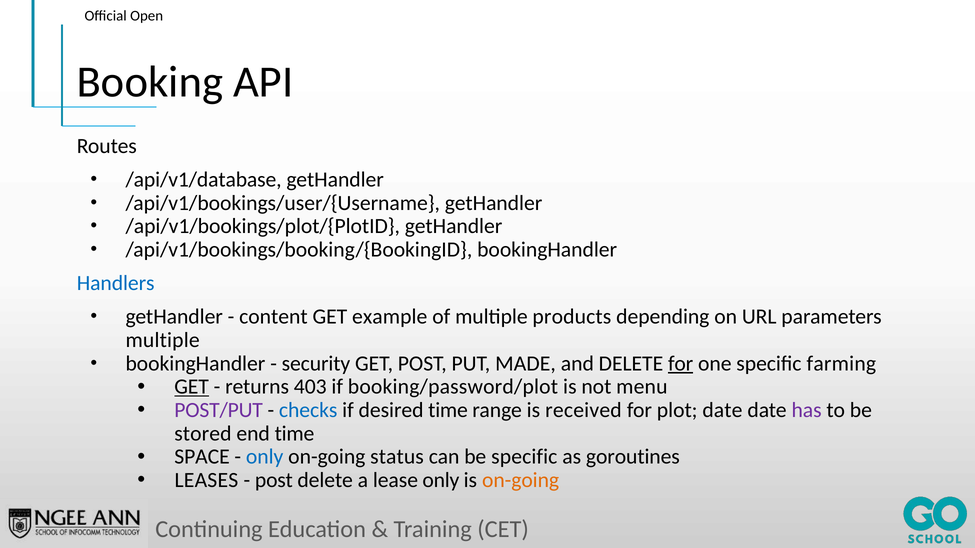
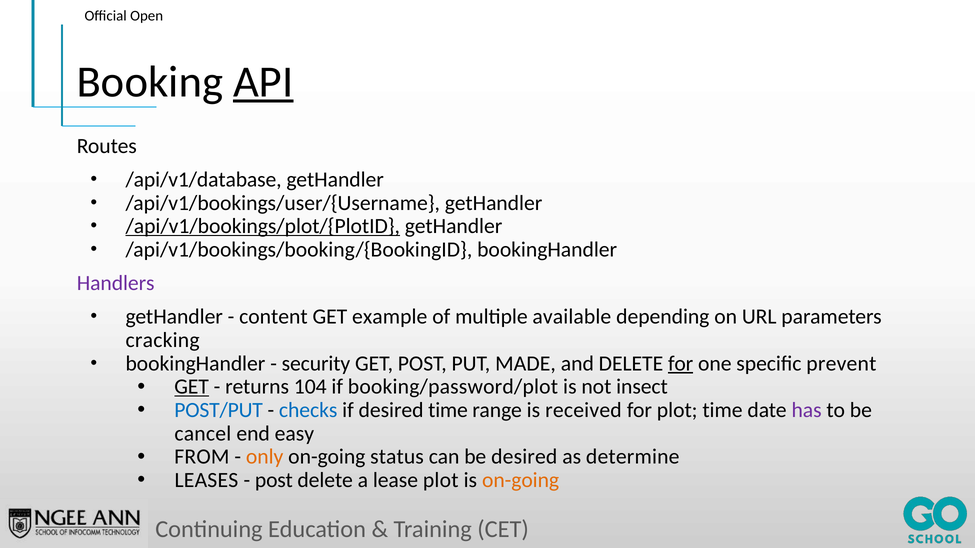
API underline: none -> present (263, 82)
/api/v1/bookings/plot/{PlotID underline: none -> present (263, 226)
Handlers colour: blue -> purple (116, 283)
products: products -> available (572, 317)
multiple: multiple -> cracking (163, 340)
farming: farming -> prevent (841, 364)
403: 403 -> 104 (310, 387)
menu: menu -> insect (642, 387)
POST/PUT colour: purple -> blue (219, 410)
plot date: date -> time (722, 410)
stored: stored -> cancel (203, 434)
end time: time -> easy (294, 434)
SPACE: SPACE -> FROM (202, 457)
only colour: blue -> orange (265, 457)
be specific: specific -> desired (524, 457)
goroutines: goroutines -> determine (633, 457)
lease only: only -> plot (441, 481)
